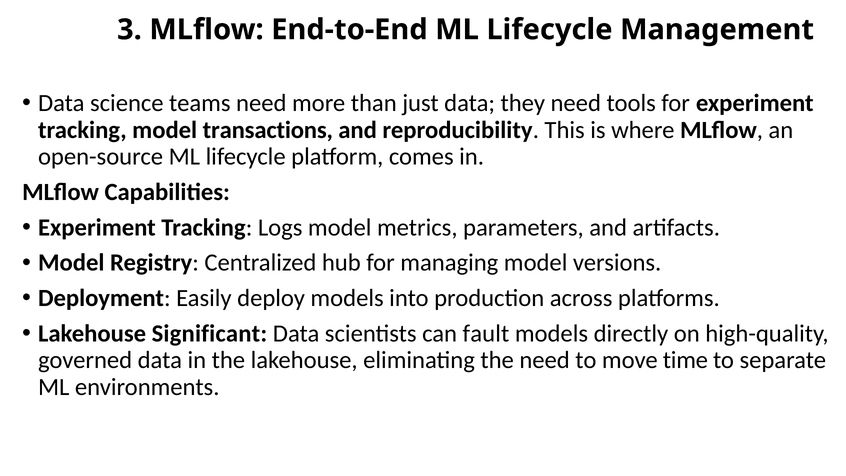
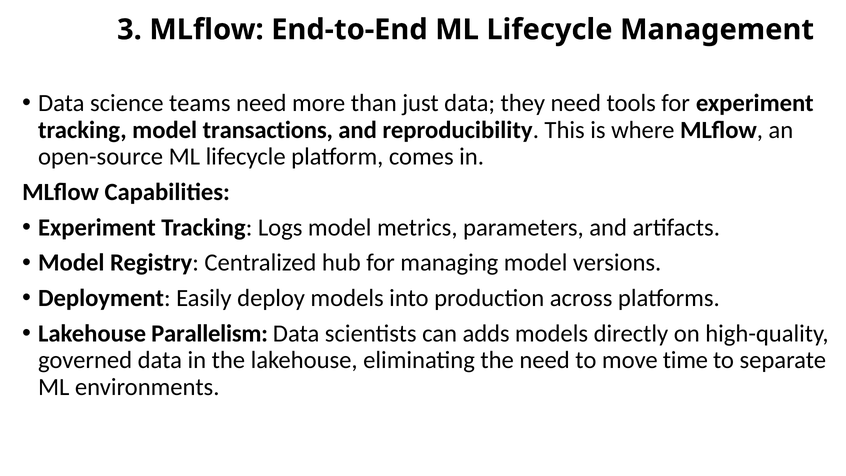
Significant: Significant -> Parallelism (210, 334)
fault: fault -> adds (486, 334)
